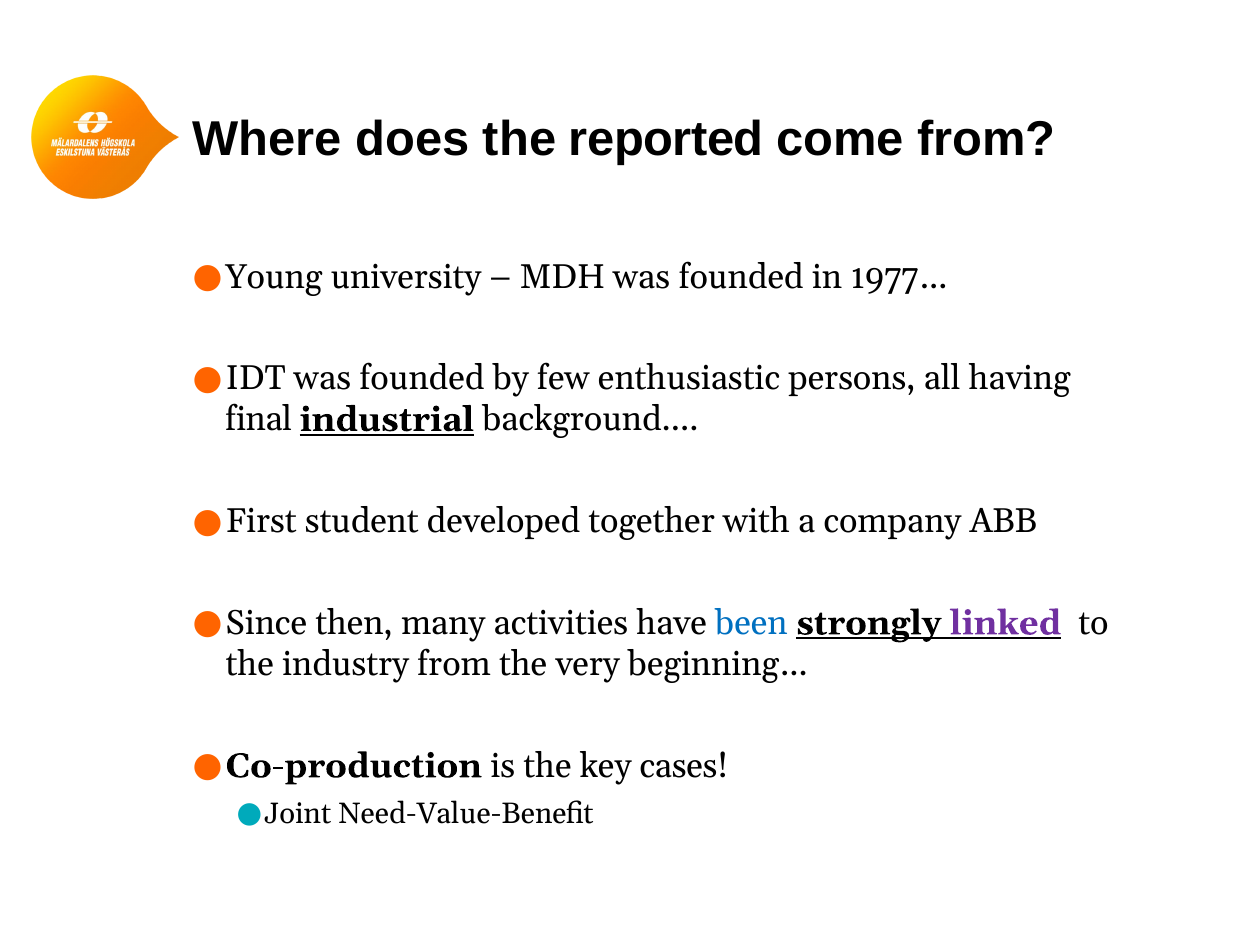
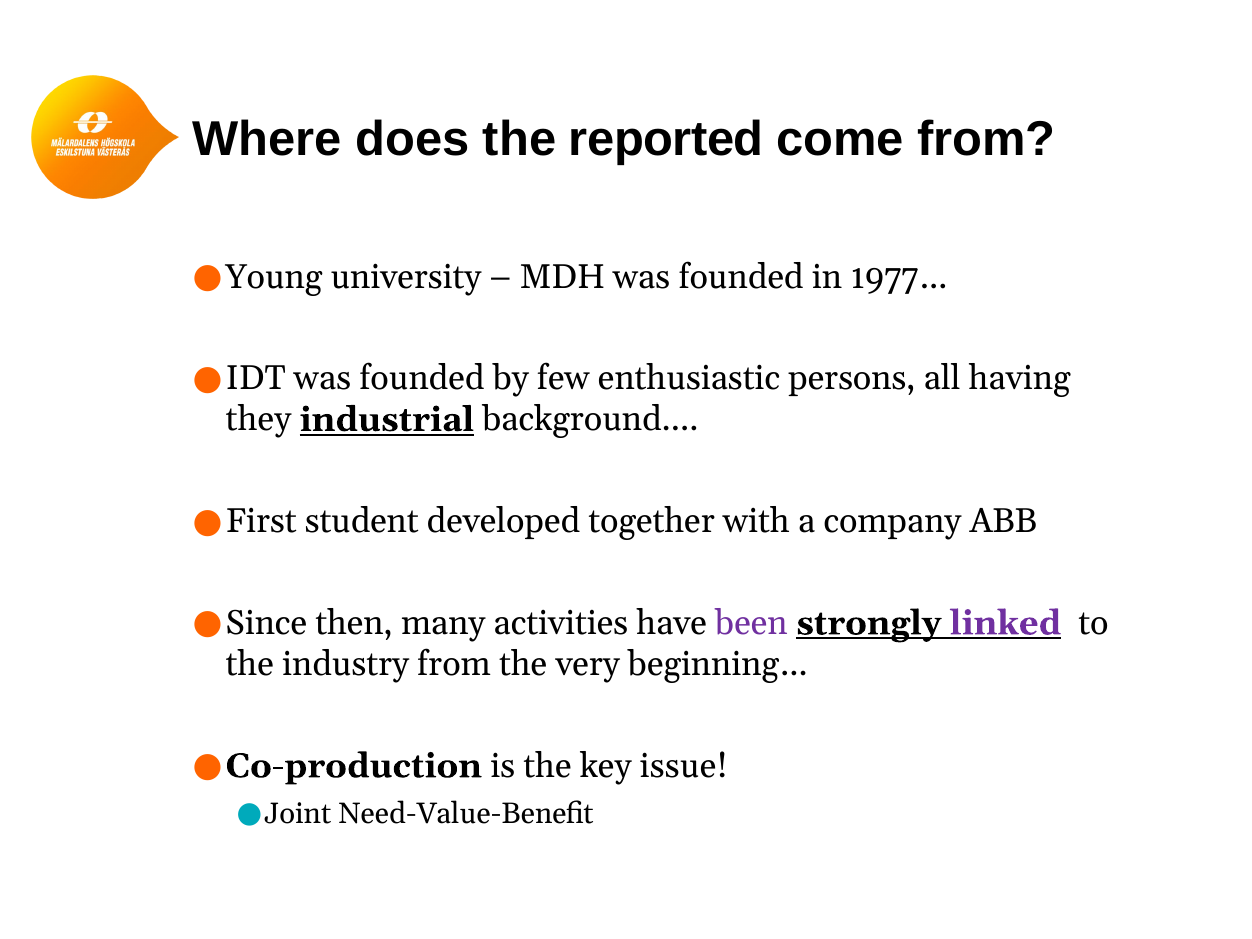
final: final -> they (258, 420)
been colour: blue -> purple (751, 623)
cases: cases -> issue (684, 766)
